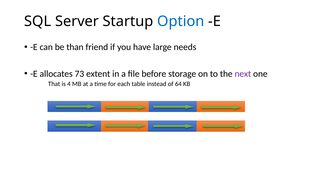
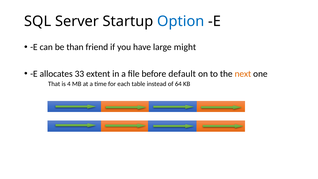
needs: needs -> might (185, 47)
73: 73 -> 33 (79, 74)
storage: storage -> default (182, 74)
next colour: purple -> orange (243, 74)
